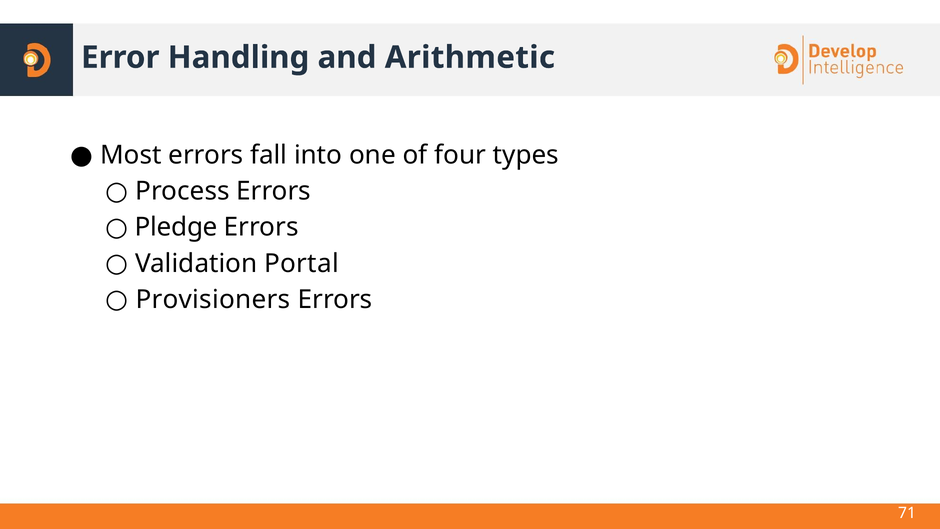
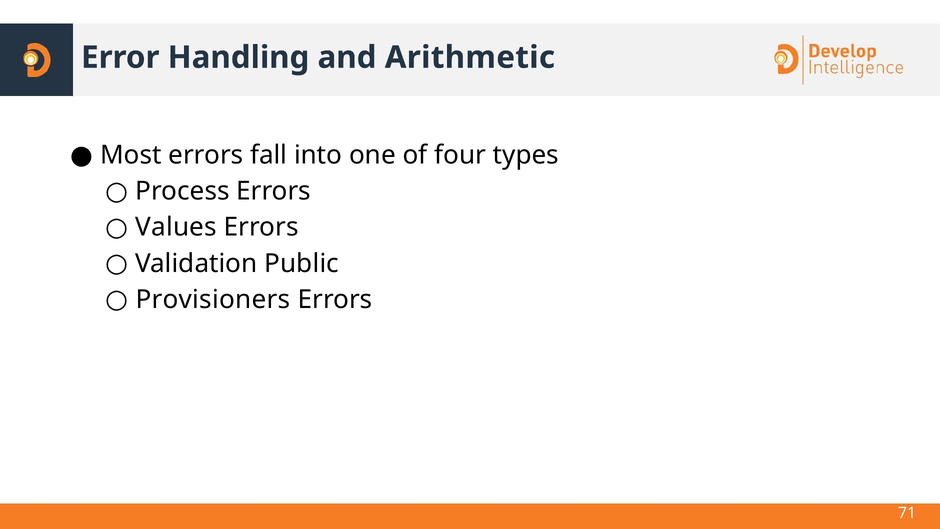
Pledge: Pledge -> Values (176, 227)
Portal: Portal -> Public (302, 263)
